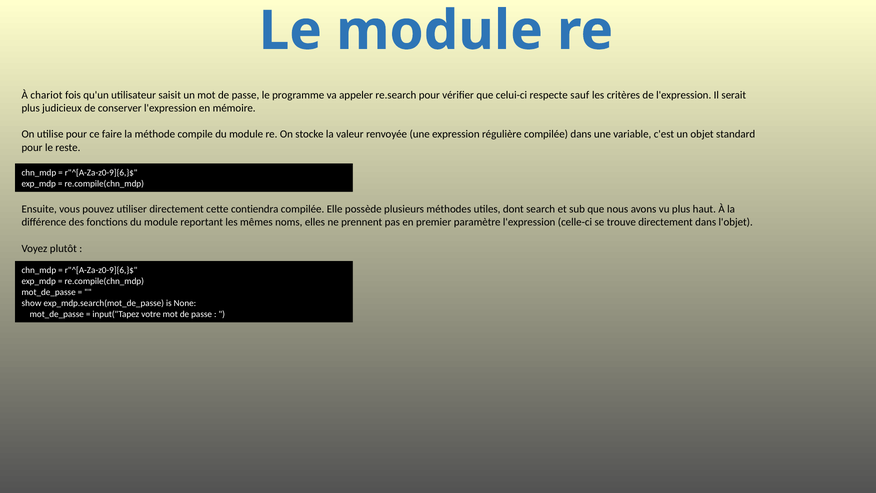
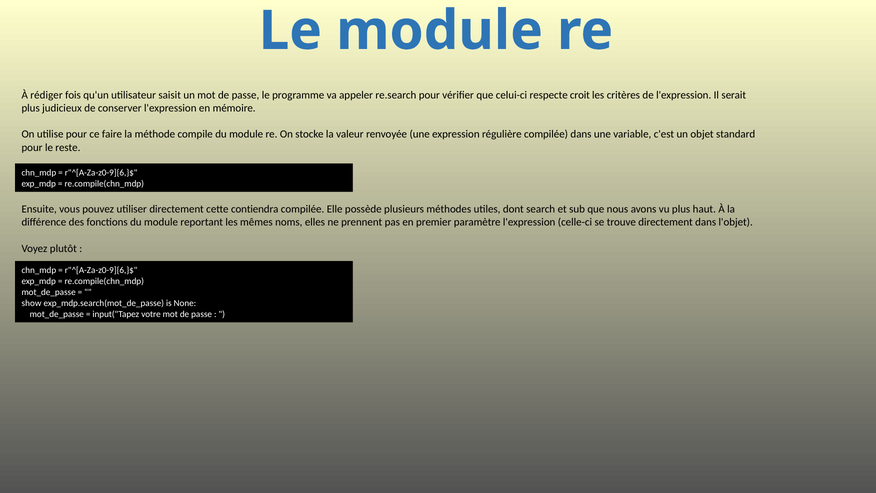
chariot: chariot -> rédiger (46, 95)
sauf: sauf -> croit (580, 95)
